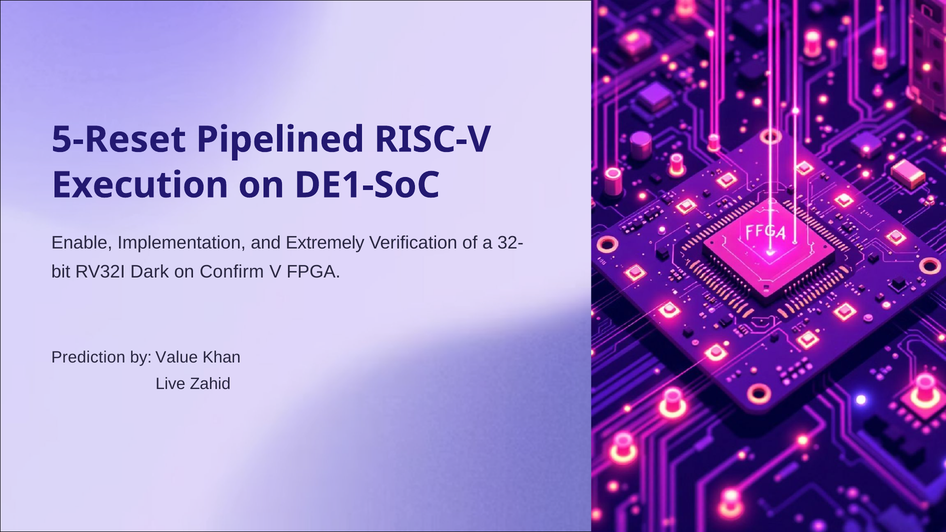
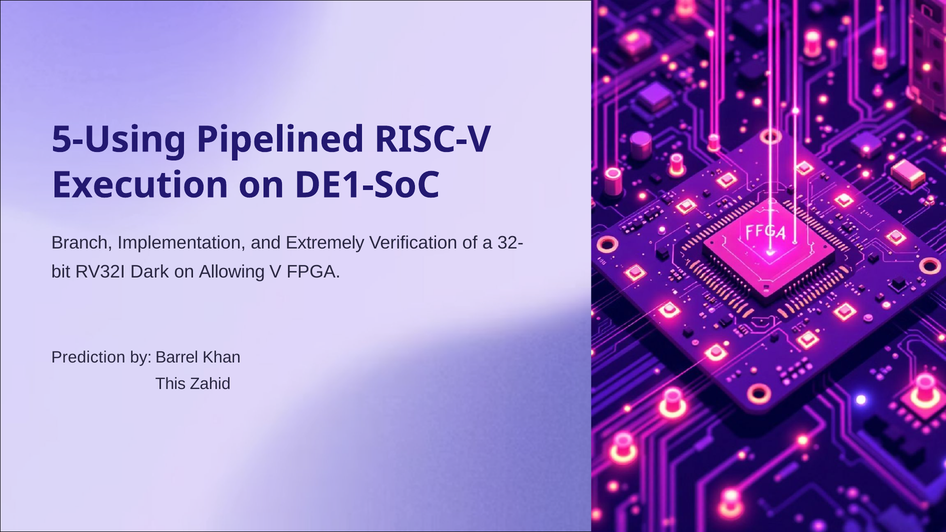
5-Reset: 5-Reset -> 5-Using (119, 140)
Enable: Enable -> Branch (82, 243)
Confirm: Confirm -> Allowing (232, 272)
Value: Value -> Barrel (177, 357)
Live: Live -> This (171, 384)
